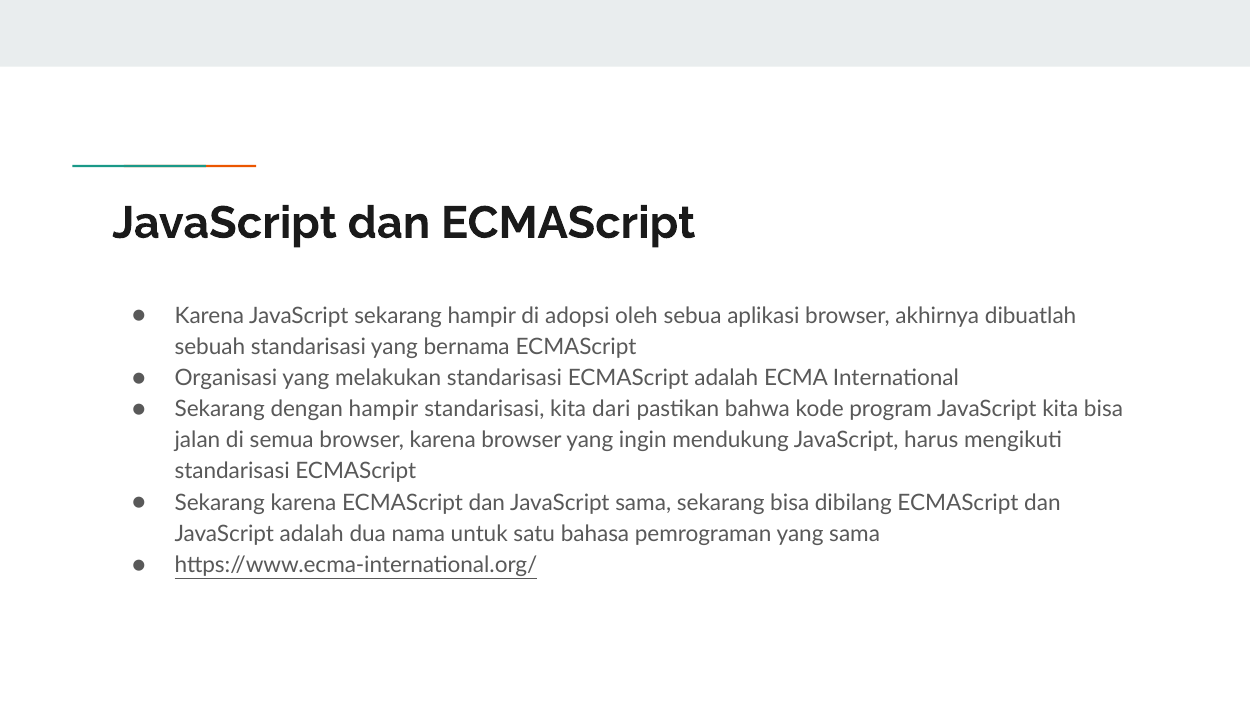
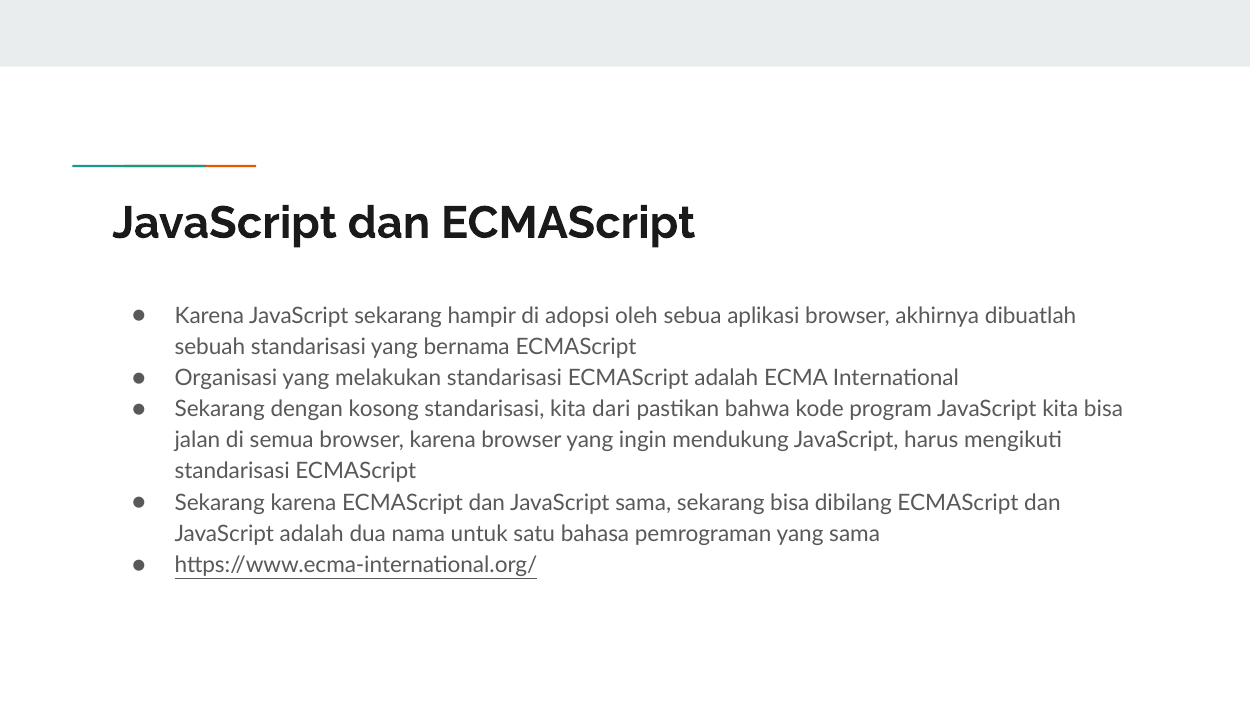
dengan hampir: hampir -> kosong (384, 409)
